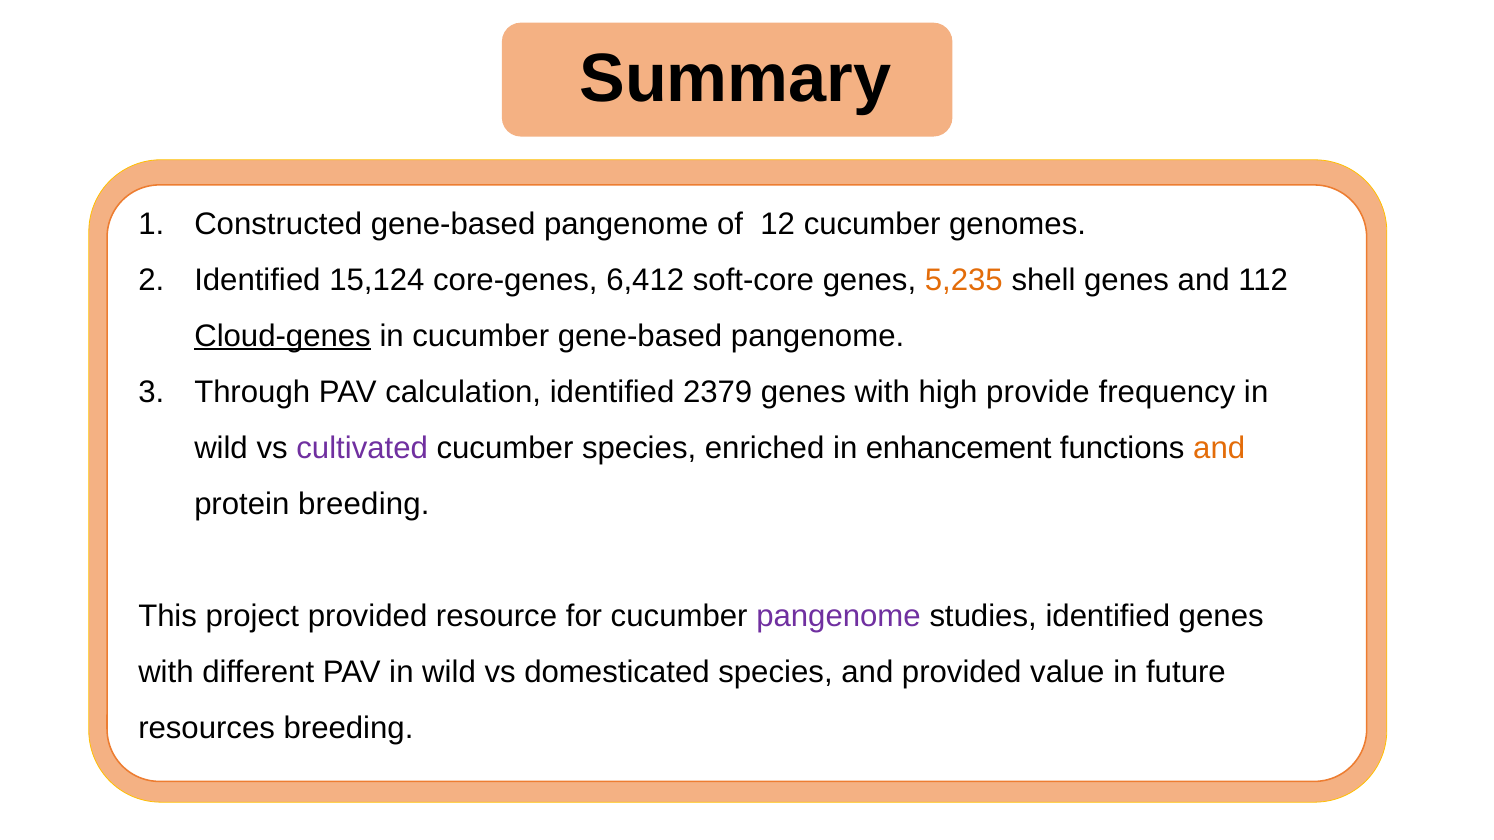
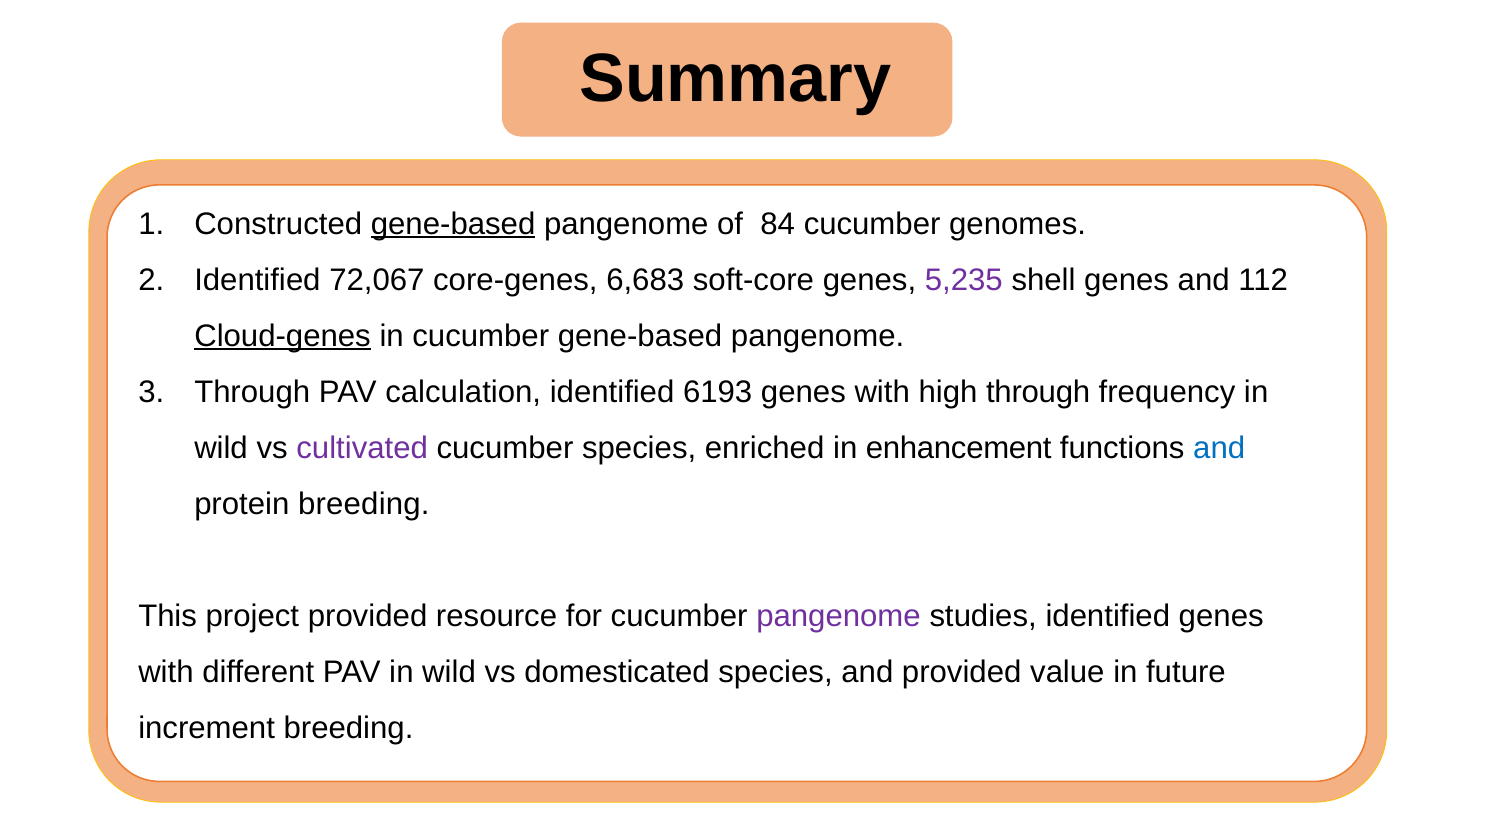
gene-based underline: none -> present (453, 224)
12: 12 -> 84 (778, 224)
15,124: 15,124 -> 72,067 (377, 280)
6,412: 6,412 -> 6,683 (645, 280)
5,235 colour: orange -> purple (964, 280)
2379: 2379 -> 6193 (718, 392)
high provide: provide -> through (1038, 392)
and colour: orange -> blue (1219, 448)
resources: resources -> increment (207, 728)
